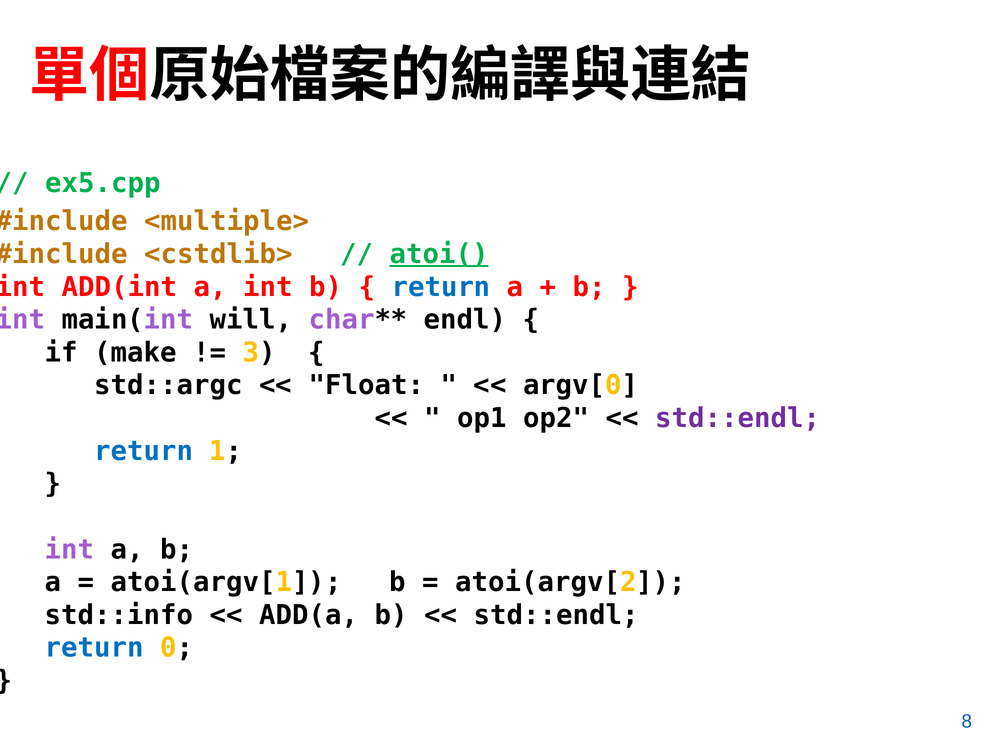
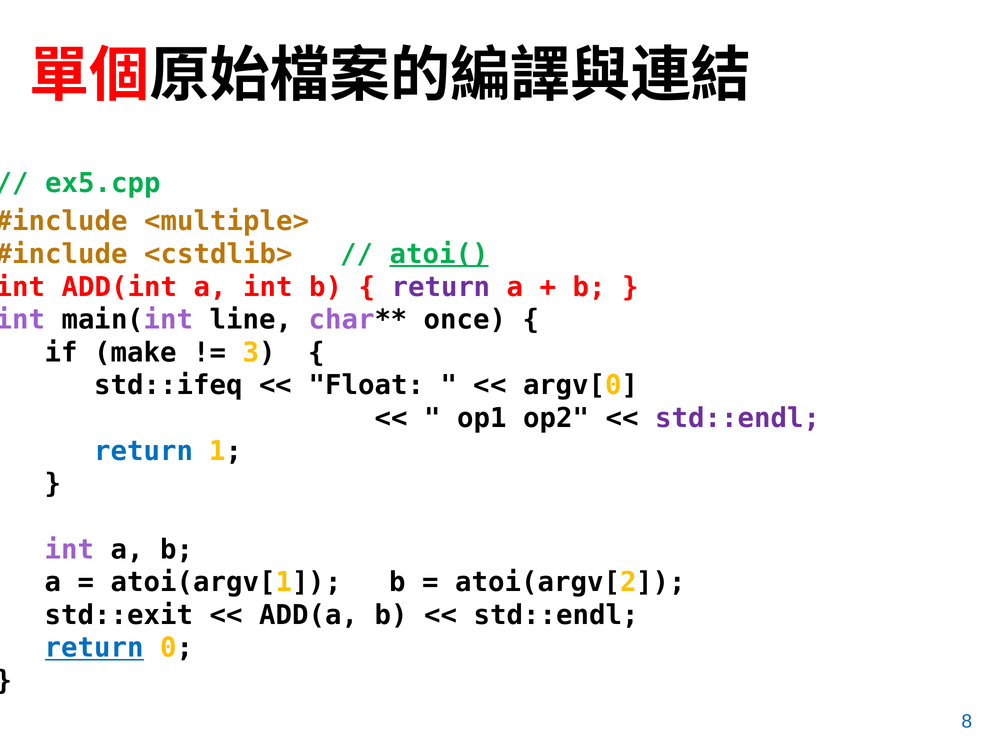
return colour: blue -> purple (441, 287)
will: will -> line (251, 320)
endl: endl -> once (465, 320)
std::argc: std::argc -> std::ifeq (168, 385)
std::info: std::info -> std::exit (119, 615)
return underline: none -> present (94, 648)
